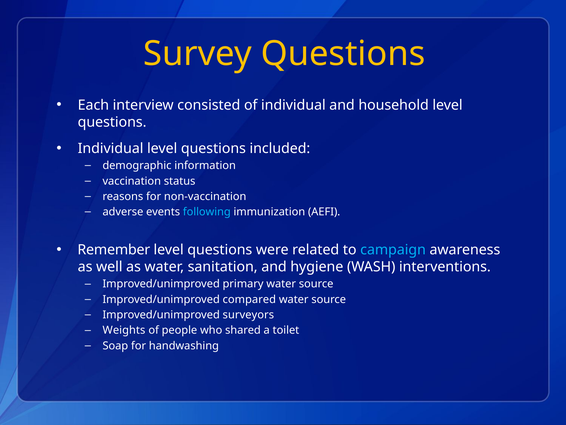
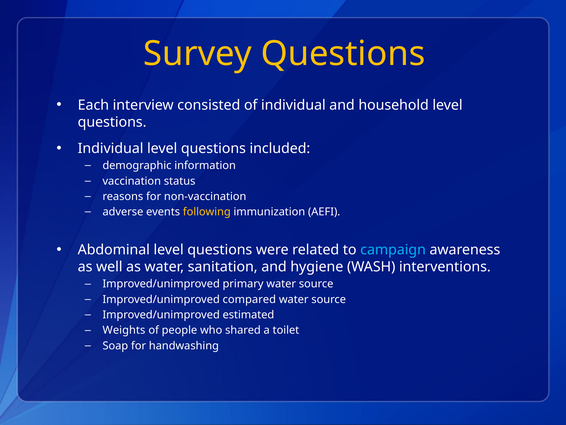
following colour: light blue -> yellow (207, 212)
Remember: Remember -> Abdominal (114, 250)
surveyors: surveyors -> estimated (248, 315)
